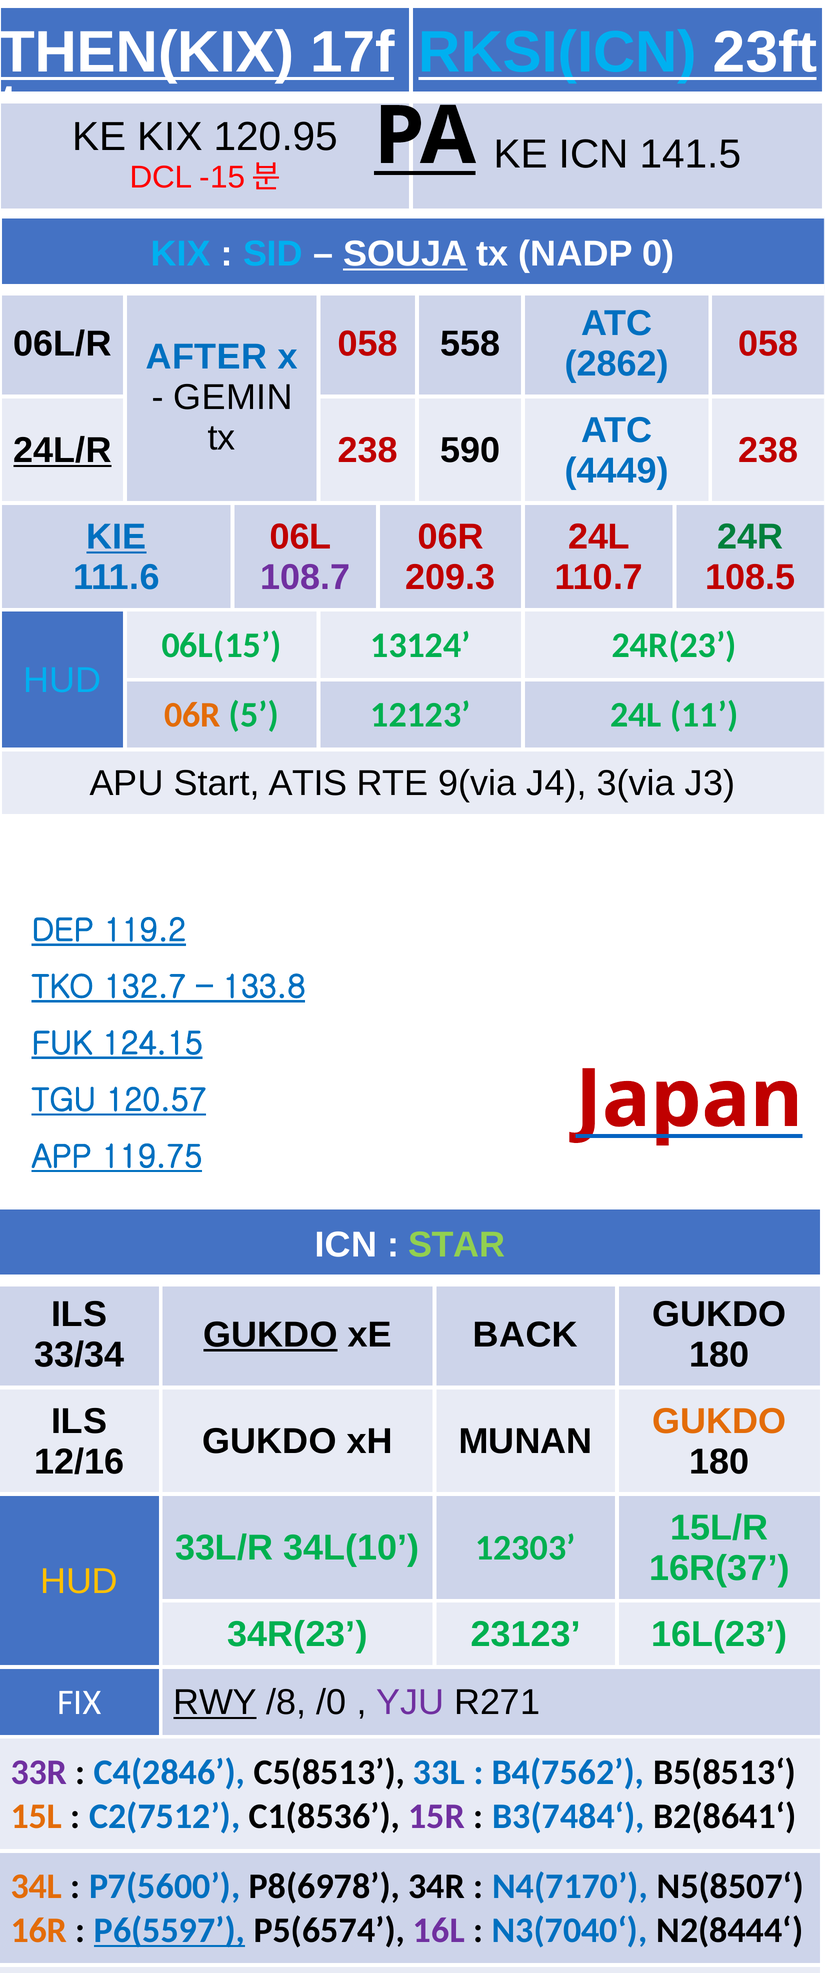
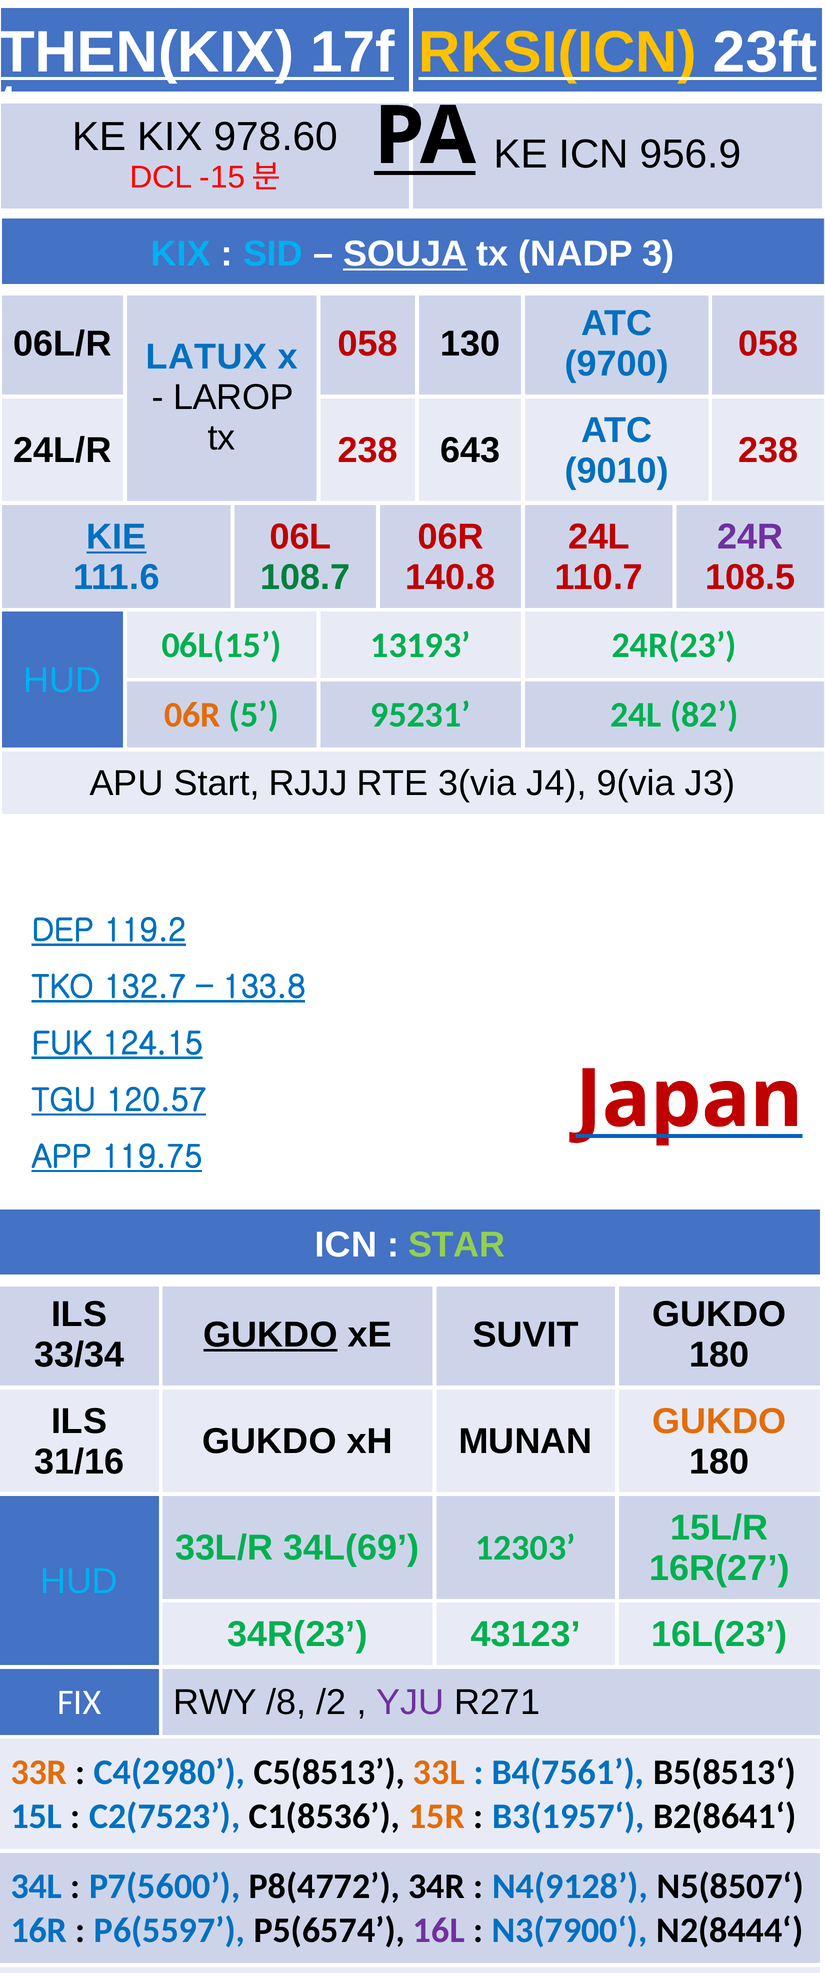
RKSI(ICN colour: light blue -> yellow (558, 53)
120.95: 120.95 -> 978.60 (276, 137)
141.5: 141.5 -> 956.9 (691, 155)
0: 0 -> 3 (658, 254)
AFTER: AFTER -> LATUX (206, 357)
558: 558 -> 130 (470, 344)
2862: 2862 -> 9700 (617, 364)
GEMIN: GEMIN -> LAROP (233, 397)
24L/R underline: present -> none (62, 451)
590: 590 -> 643 (470, 451)
4449: 4449 -> 9010 (617, 471)
24R colour: green -> purple (750, 537)
108.7 colour: purple -> green (305, 578)
209.3: 209.3 -> 140.8 (450, 578)
13124: 13124 -> 13193 (420, 646)
12123: 12123 -> 95231 (420, 715)
11: 11 -> 82 (704, 715)
ATIS: ATIS -> RJJJ (308, 784)
9(via: 9(via -> 3(via (477, 784)
3(via: 3(via -> 9(via (636, 784)
BACK: BACK -> SUVIT (526, 1335)
12/16: 12/16 -> 31/16 (79, 1462)
34L(10: 34L(10 -> 34L(69 (351, 1549)
16R(37: 16R(37 -> 16R(27 (719, 1569)
HUD colour: yellow -> light blue (79, 1582)
23123: 23123 -> 43123 (526, 1635)
RWY underline: present -> none (215, 1703)
/0: /0 -> /2 (331, 1703)
33R colour: purple -> orange (39, 1773)
C4(2846: C4(2846 -> C4(2980 (170, 1773)
33L colour: blue -> orange (439, 1773)
B4(7562: B4(7562 -> B4(7561 (568, 1773)
15L colour: orange -> blue (36, 1817)
C2(7512: C2(7512 -> C2(7523 (165, 1817)
15R colour: purple -> orange (437, 1817)
B3(7484‘: B3(7484‘ -> B3(1957‘ (568, 1817)
34L colour: orange -> blue (36, 1887)
P8(6978: P8(6978 -> P8(4772 (324, 1887)
N4(7170: N4(7170 -> N4(9128 (570, 1887)
16R colour: orange -> blue (39, 1931)
P6(5597 underline: present -> none (170, 1931)
N3(7040‘: N3(7040‘ -> N3(7900‘ (570, 1931)
